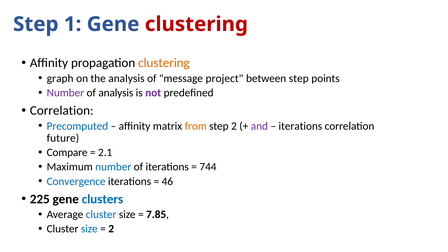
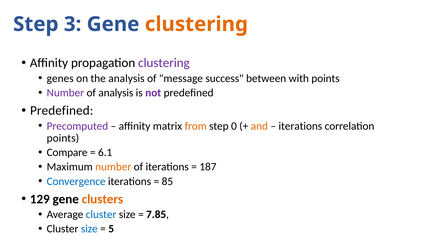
1: 1 -> 3 (73, 24)
clustering colour: red -> orange (196, 24)
clustering colour: orange -> purple (164, 63)
graph: graph -> genes (60, 78)
project: project -> success (225, 78)
between step: step -> with (299, 78)
Correlation: Correlation -> Predefined (62, 111)
Precomputed colour: blue -> purple (77, 126)
step 2: 2 -> 0 (234, 126)
and colour: purple -> orange (259, 126)
future: future -> points (63, 138)
2.1: 2.1 -> 6.1 (105, 152)
number colour: blue -> orange (113, 167)
744: 744 -> 187 (208, 167)
46: 46 -> 85 (167, 181)
225: 225 -> 129 (40, 199)
clusters colour: blue -> orange (102, 199)
2: 2 -> 5 (111, 229)
